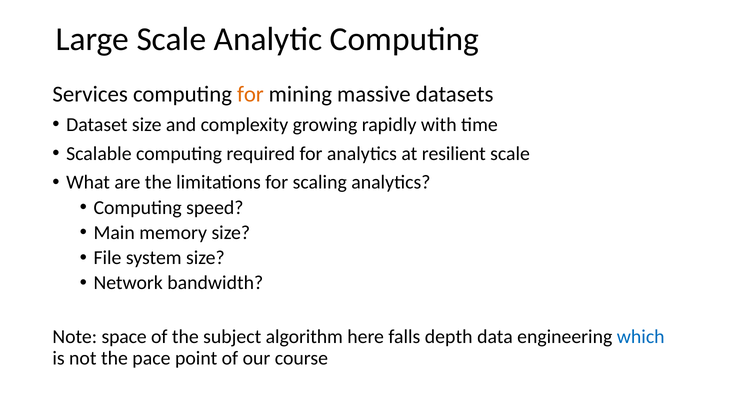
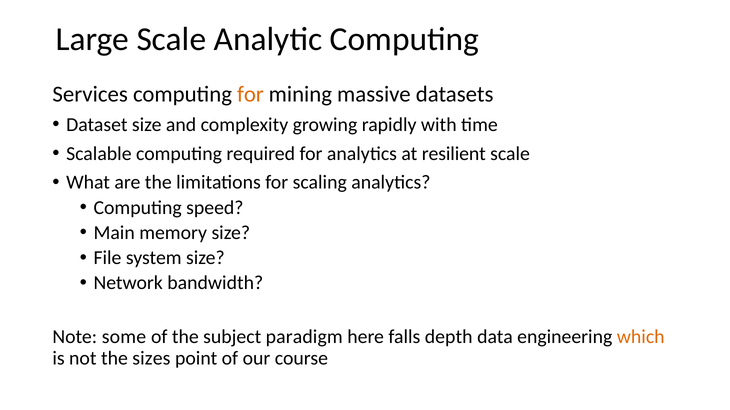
space: space -> some (124, 337)
algorithm: algorithm -> paradigm (304, 337)
which colour: blue -> orange (641, 337)
pace: pace -> sizes (151, 359)
